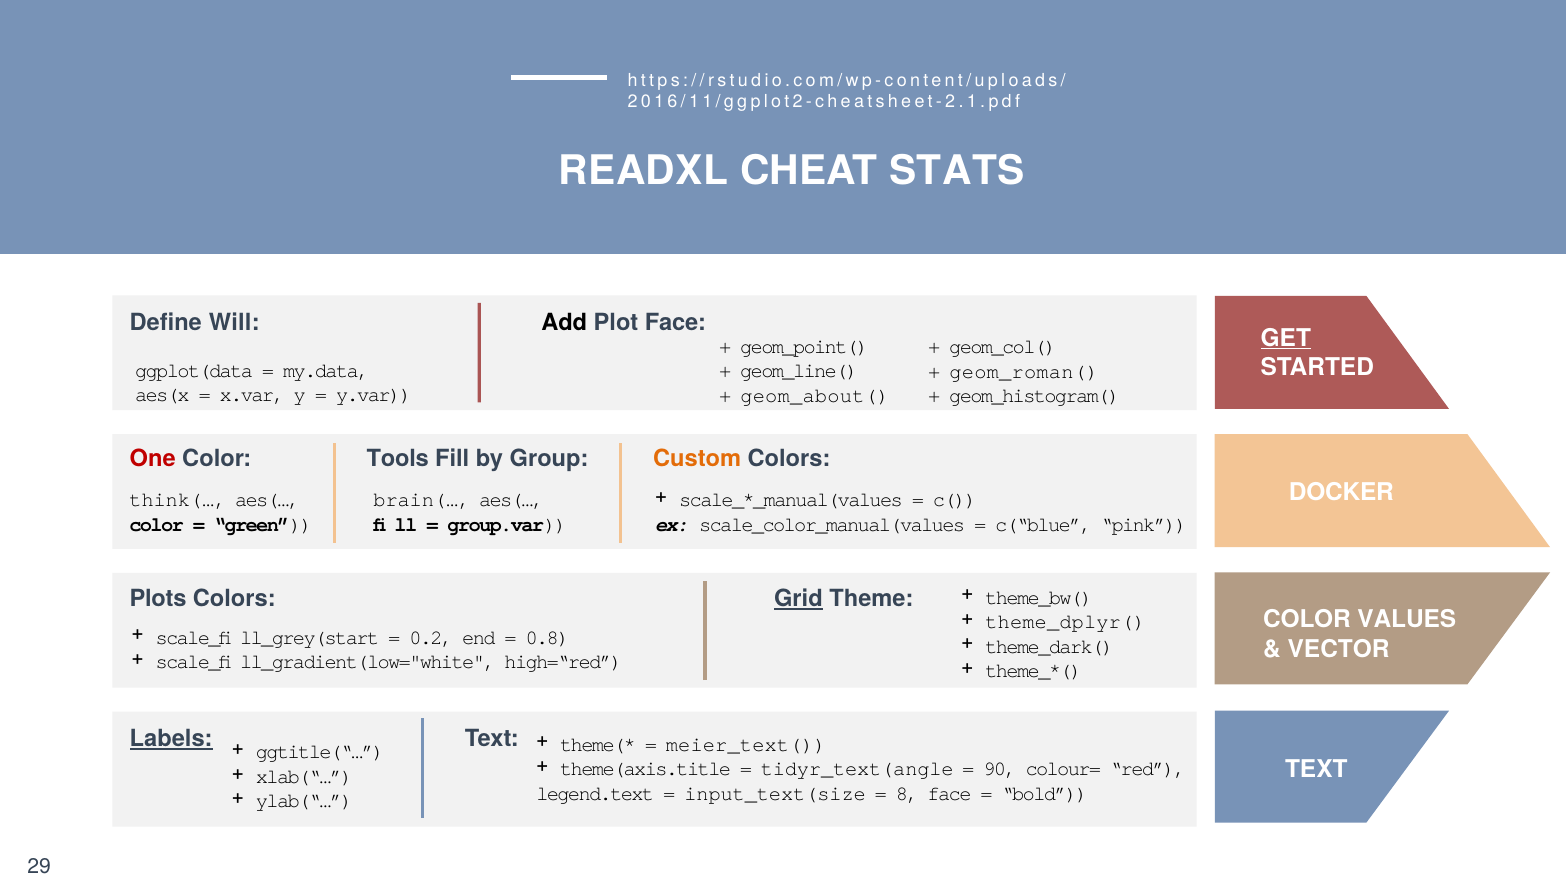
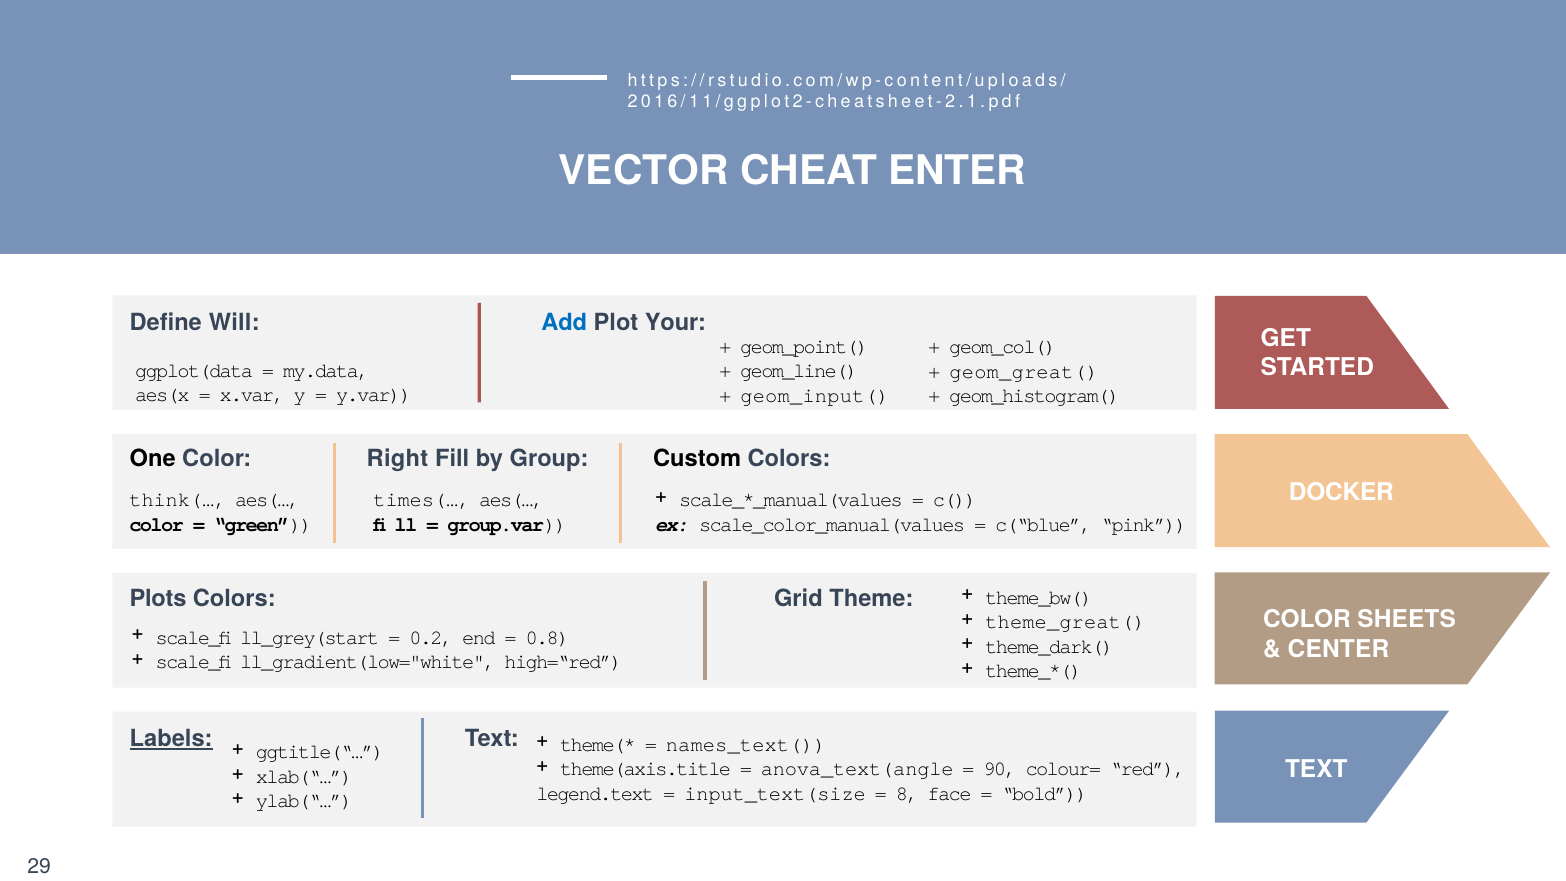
READXL: READXL -> VECTOR (644, 171)
STATS: STATS -> ENTER (957, 171)
Add colour: black -> blue (564, 322)
Plot Face: Face -> Your (675, 322)
GET underline: present -> none (1286, 338)
geom_roman(: geom_roman( -> geom_great( (1024, 372)
geom_about(: geom_about( -> geom_input( (815, 396)
One colour: red -> black (153, 459)
Tools: Tools -> Right (397, 459)
Custom colour: orange -> black (697, 459)
brain(…: brain(… -> times(… (422, 500)
Grid underline: present -> none (798, 599)
VALUES: VALUES -> SHEETS (1407, 620)
theme_dplyr(: theme_dplyr( -> theme_great( (1065, 622)
VECTOR: VECTOR -> CENTER (1339, 649)
meier_text(: meier_text( -> names_text( (746, 745)
tidyr_text(angle: tidyr_text(angle -> anova_text(angle (857, 769)
